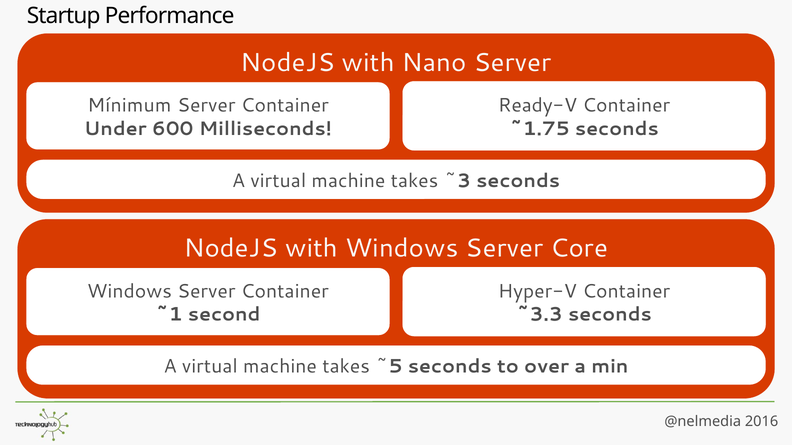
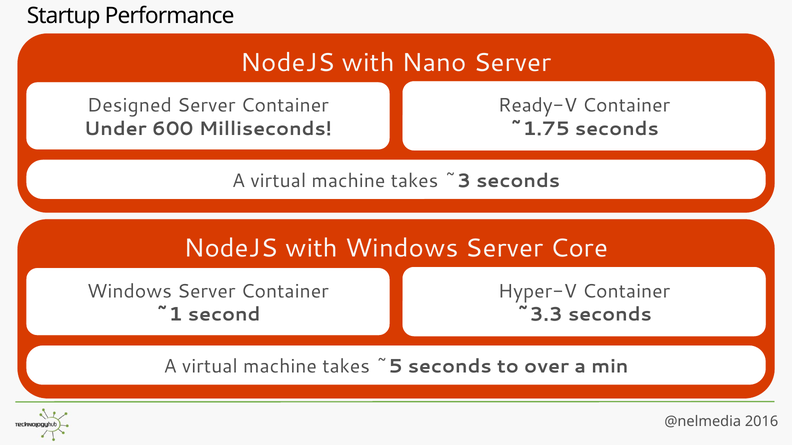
Mínimum: Mínimum -> Designed (129, 106)
